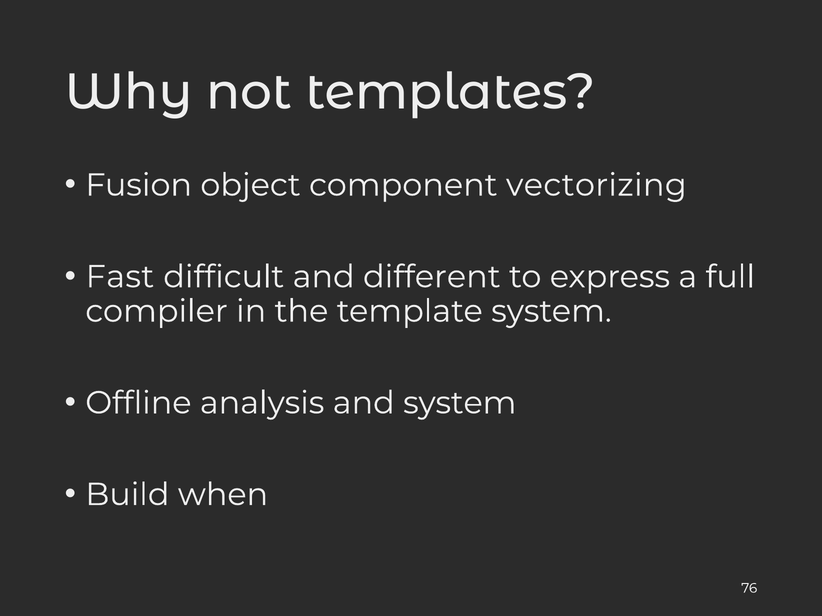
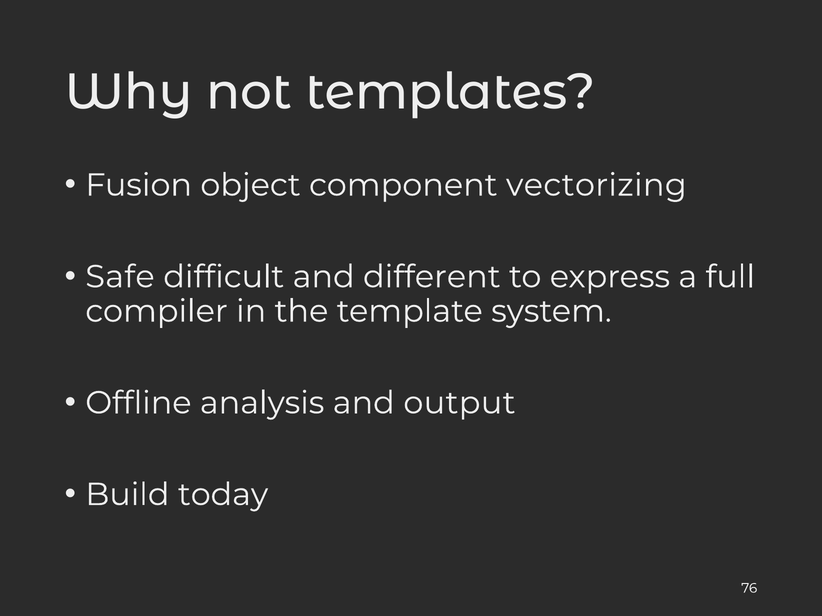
Fast: Fast -> Safe (120, 277)
and system: system -> output (459, 403)
when: when -> today (223, 495)
